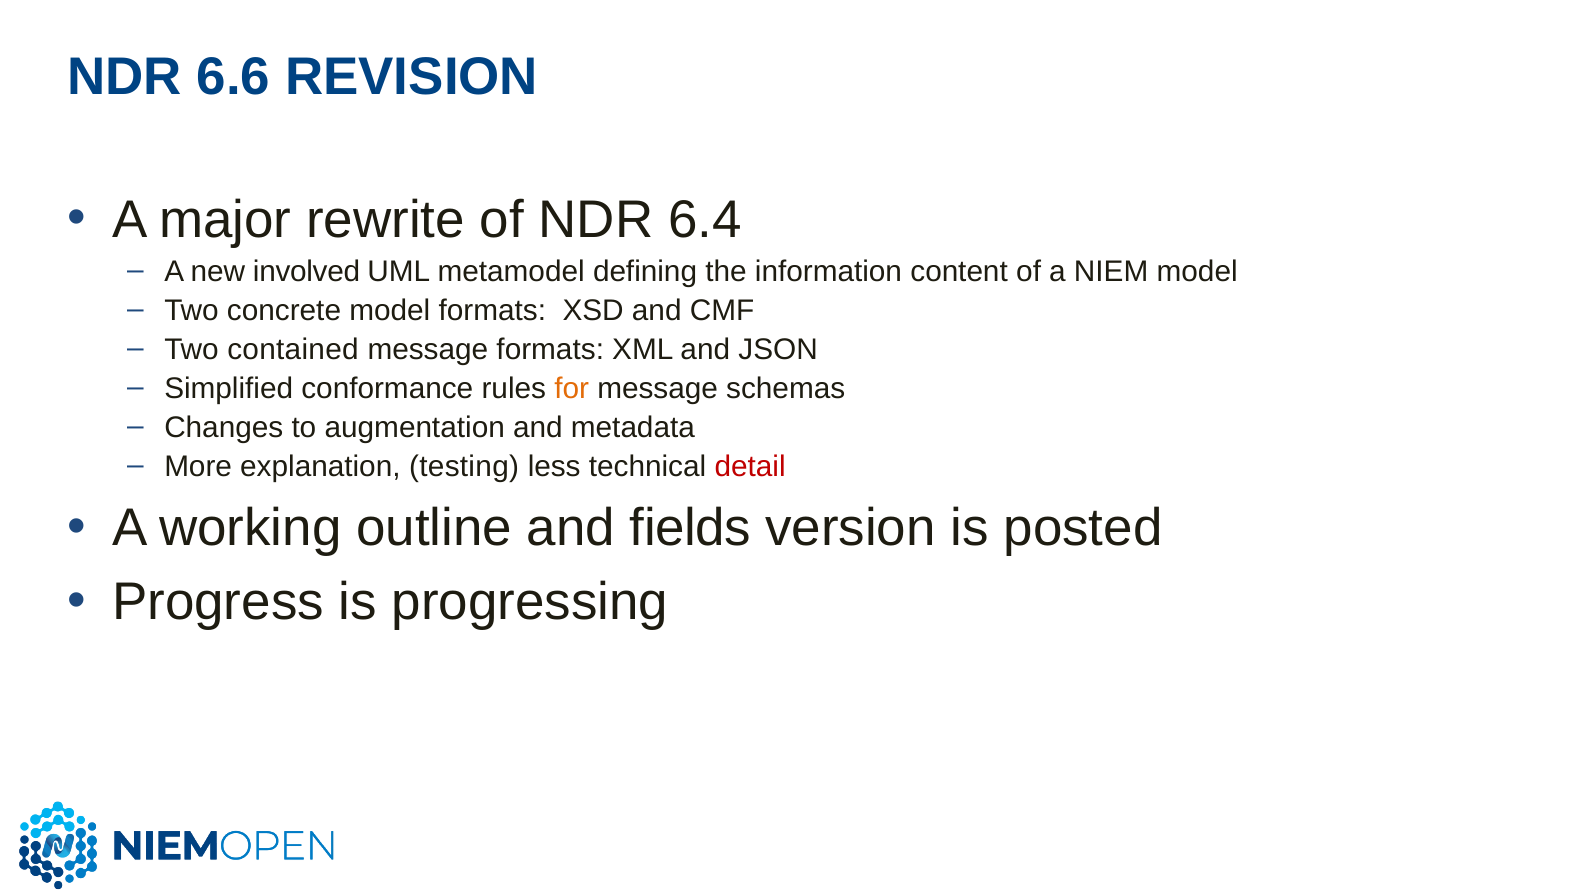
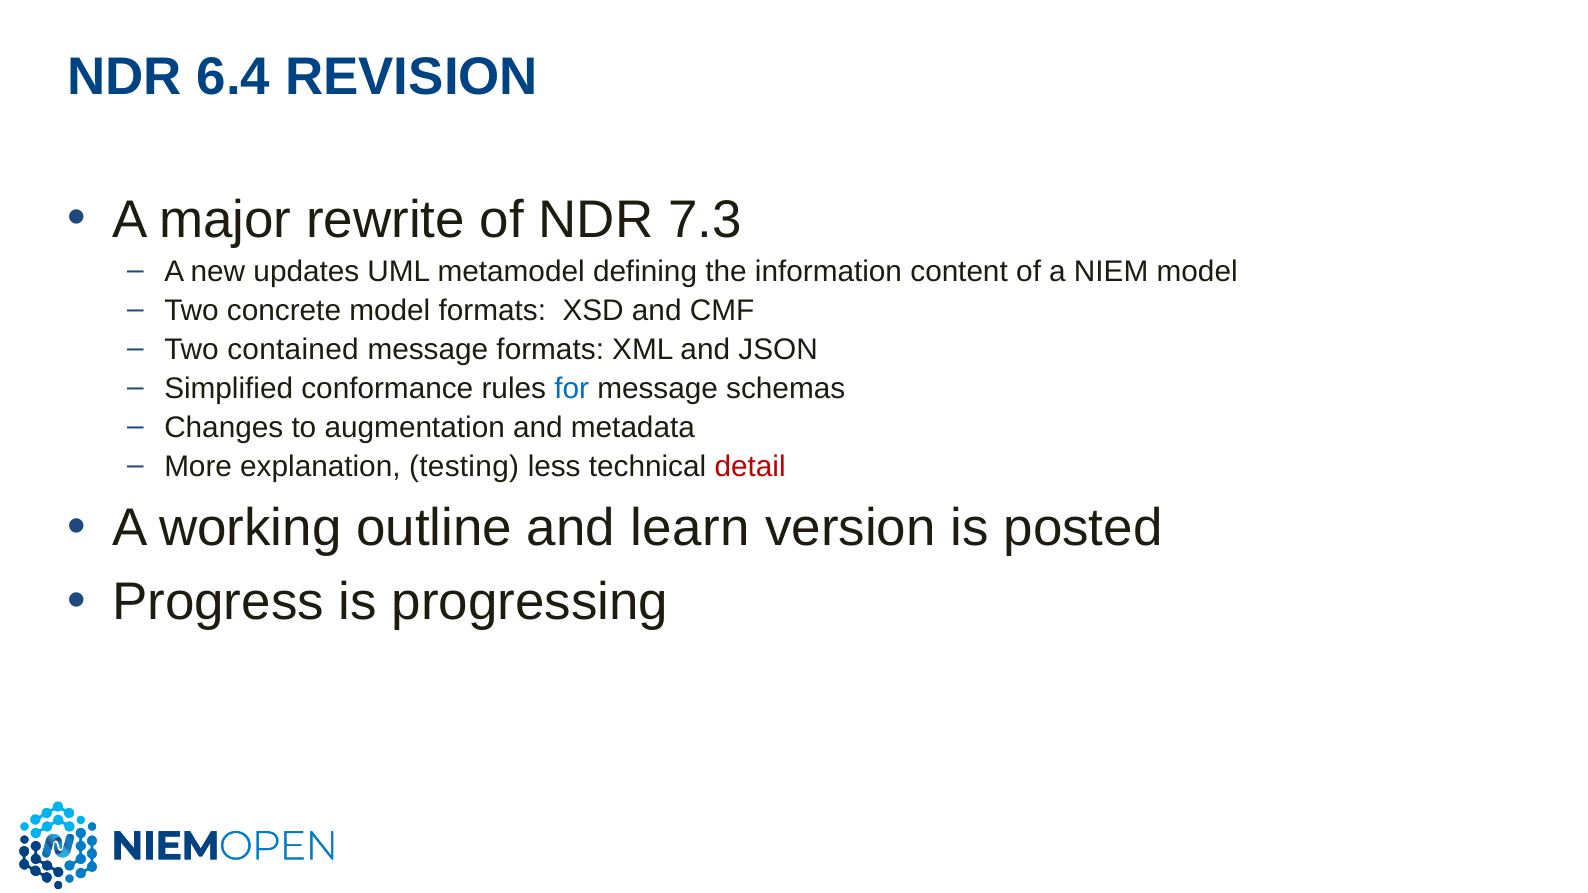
6.6: 6.6 -> 6.4 (234, 77)
6.4: 6.4 -> 7.3 (705, 220)
involved: involved -> updates (306, 271)
for colour: orange -> blue (572, 389)
fields: fields -> learn (690, 529)
